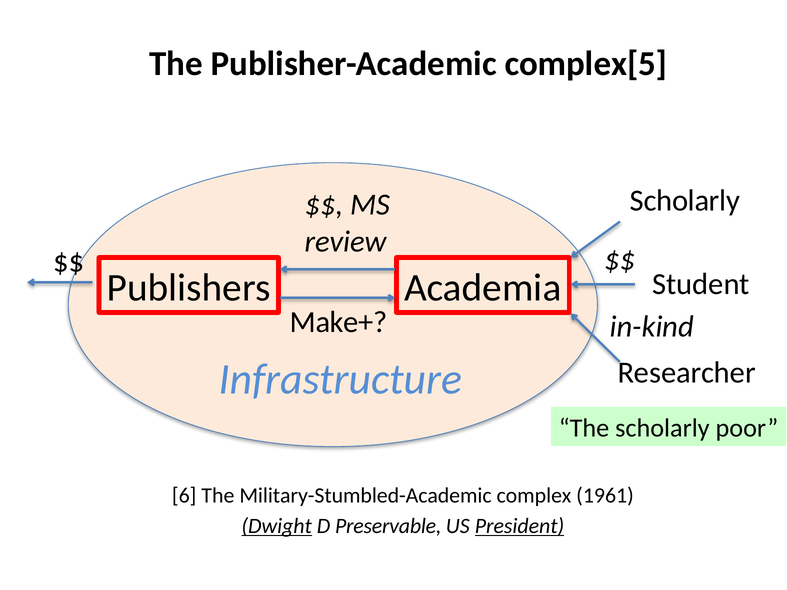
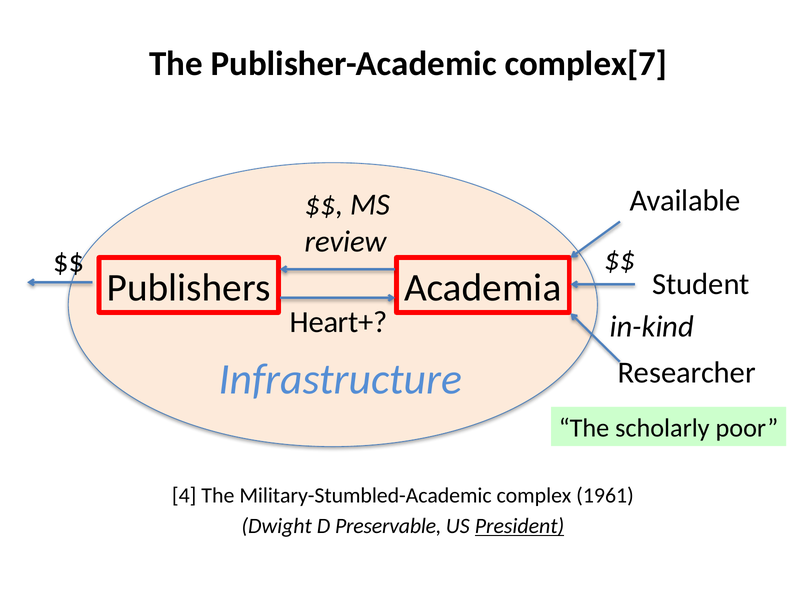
complex[5: complex[5 -> complex[7 (586, 64)
Scholarly: Scholarly -> Available (685, 201)
Make+: Make+ -> Heart+ (339, 322)
6: 6 -> 4 (184, 496)
Dwight underline: present -> none (277, 526)
